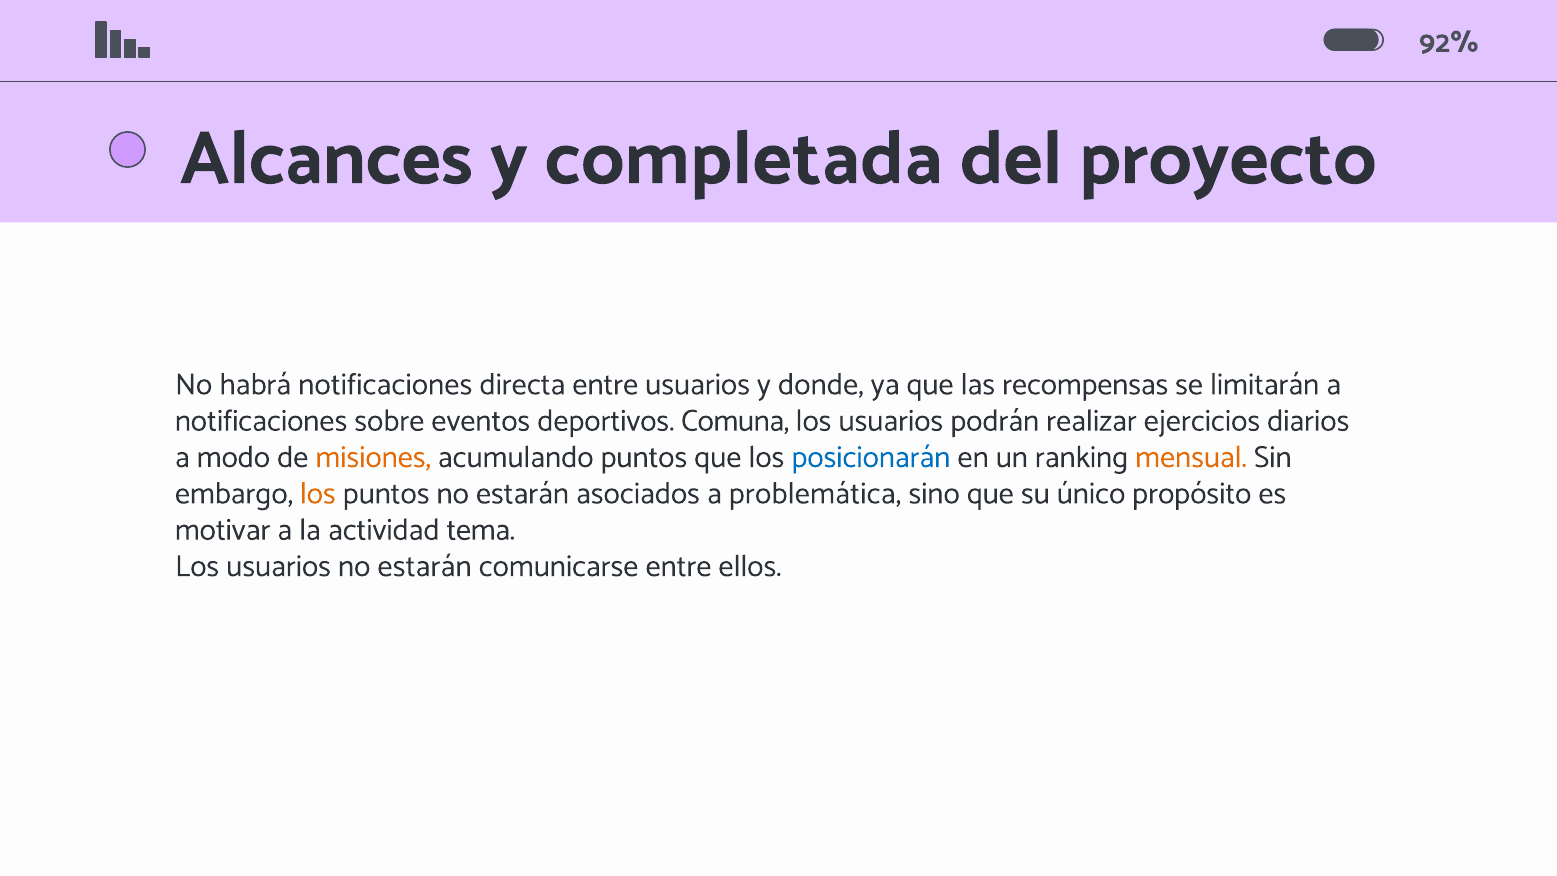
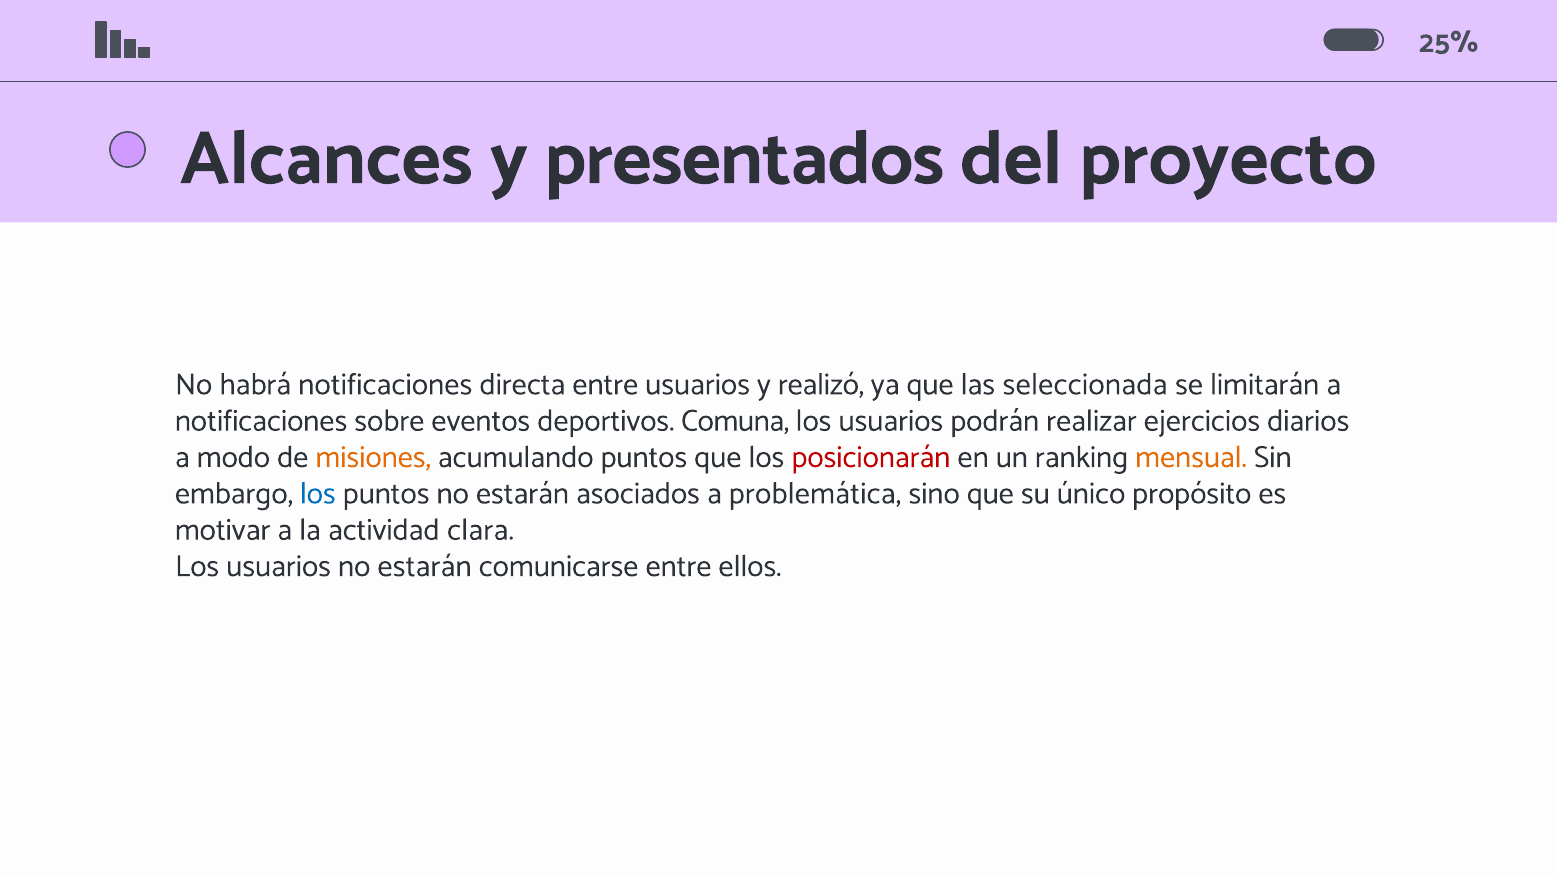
92%: 92% -> 25% (1449, 42)
completada: completada -> presentados (744, 158)
donde: donde -> realizó (821, 384)
recompensas: recompensas -> seleccionada (1085, 384)
posicionarán colour: blue -> red (871, 457)
los colour: orange -> blue (318, 493)
tema: tema -> clara (480, 530)
